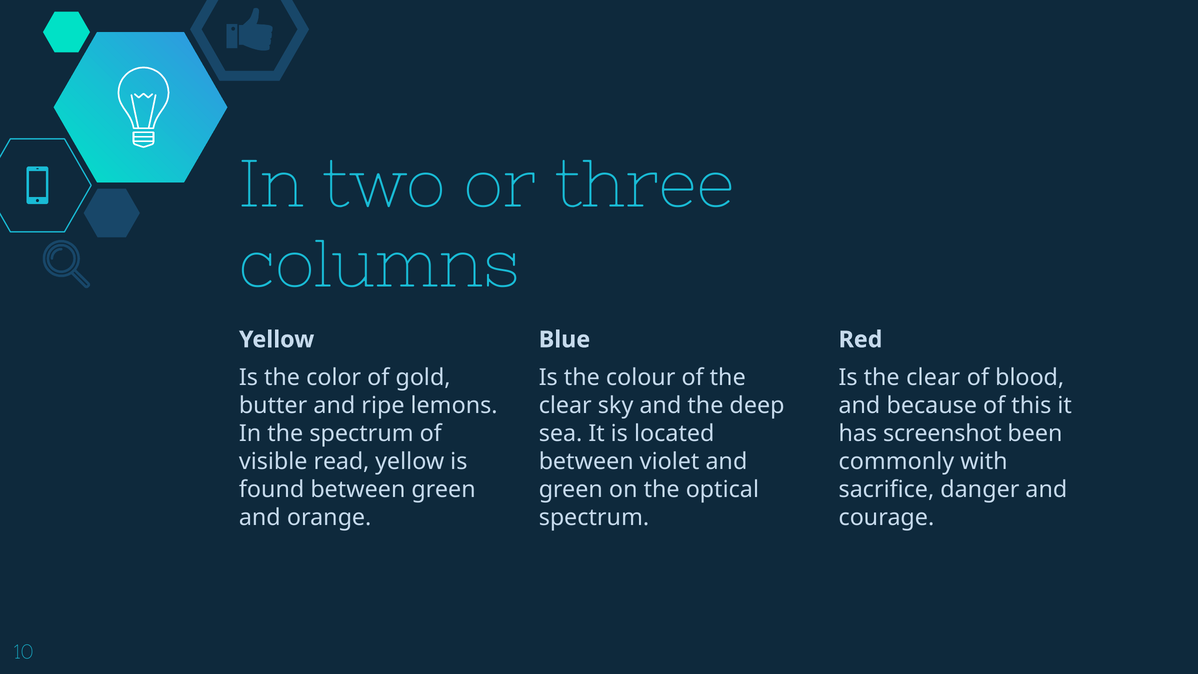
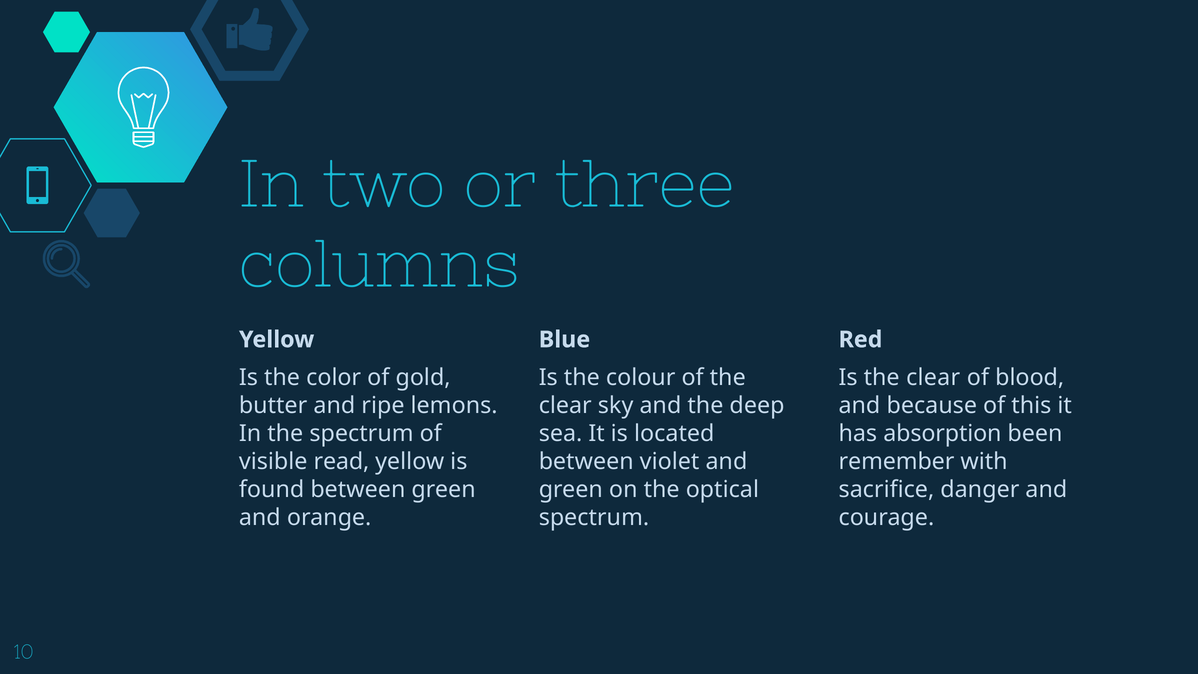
screenshot: screenshot -> absorption (942, 433)
commonly: commonly -> remember (896, 461)
